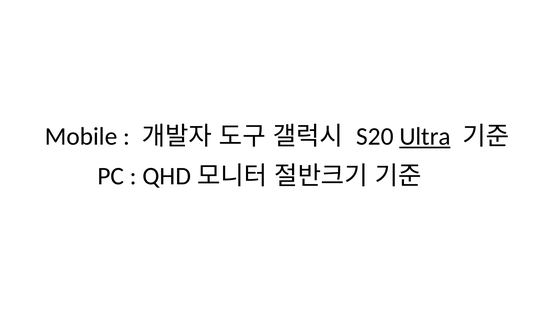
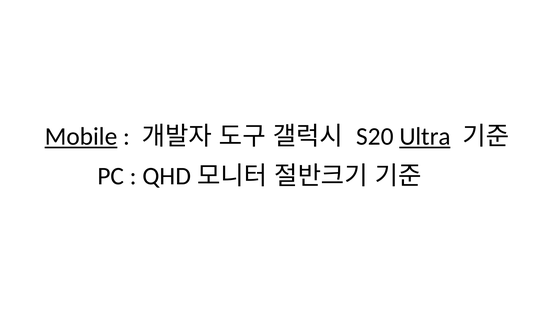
Mobile underline: none -> present (81, 137)
